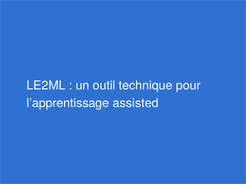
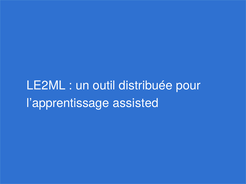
technique: technique -> distribuée (146, 86)
